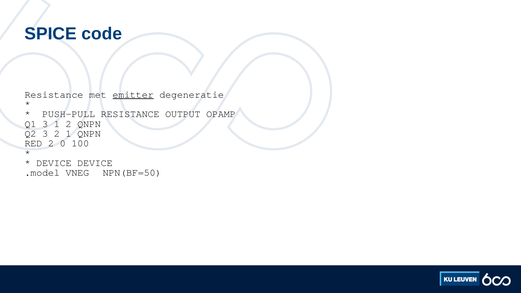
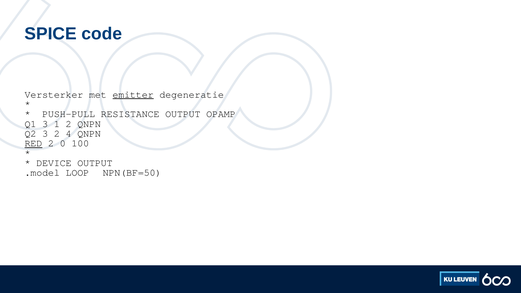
Resistance: Resistance -> Versterker (54, 95)
2 1: 1 -> 4 (69, 134)
RED underline: none -> present (33, 143)
DEVICE DEVICE: DEVICE -> OUTPUT (95, 163)
VNEG: VNEG -> LOOP (77, 173)
